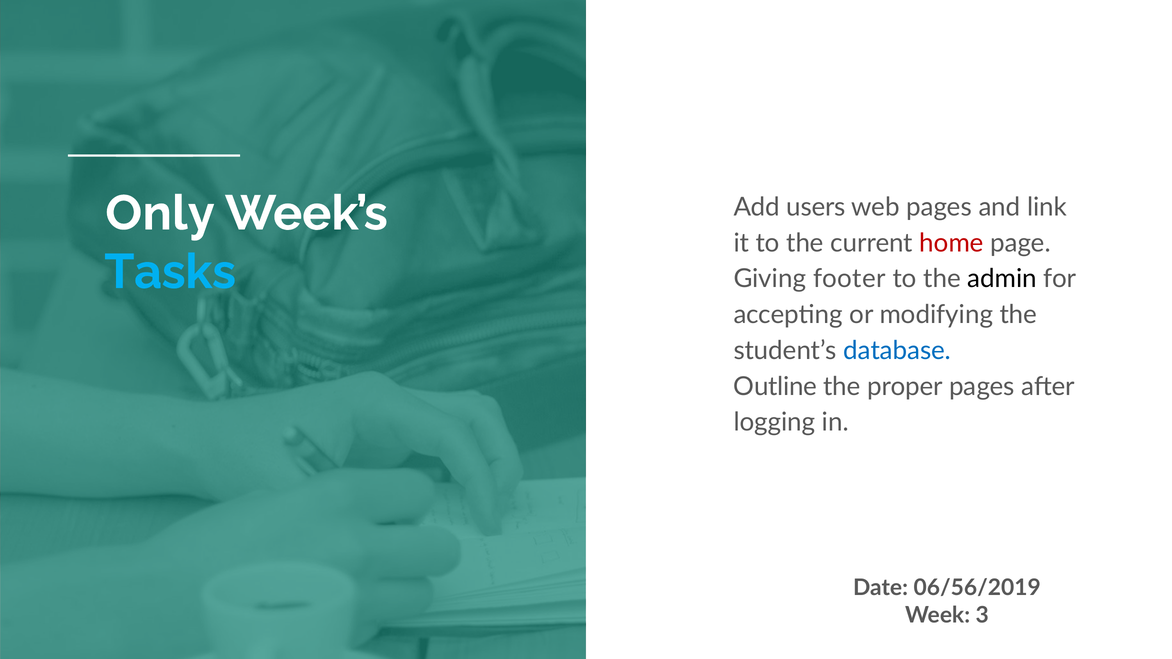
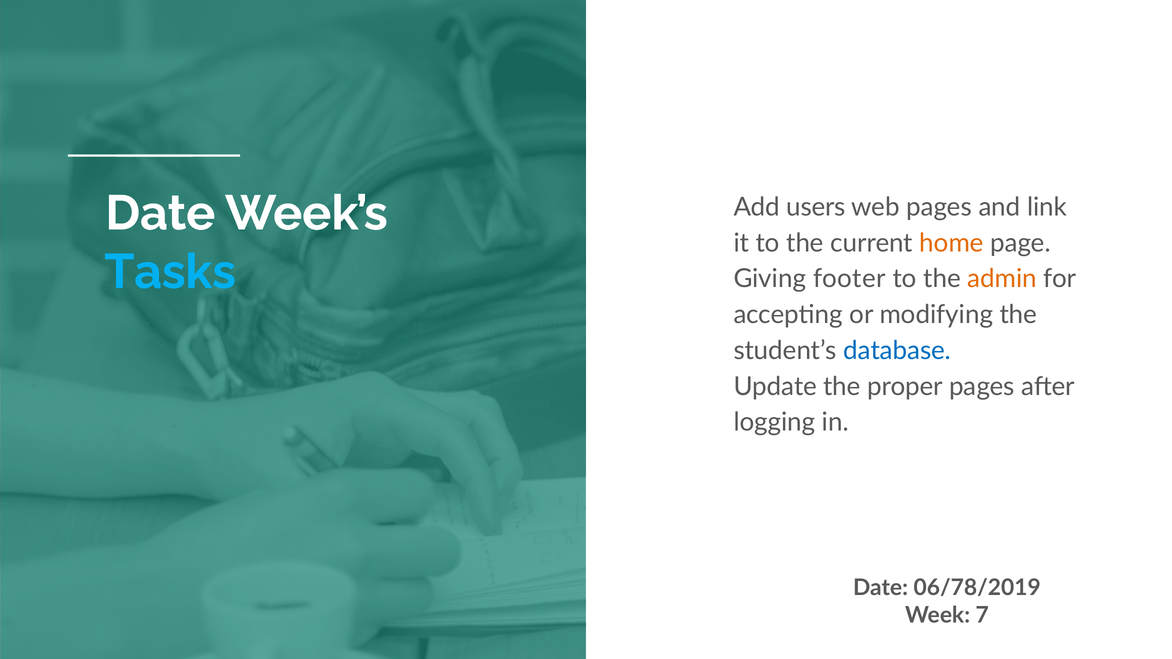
Only: Only -> Date (160, 213)
home colour: red -> orange (952, 243)
admin colour: black -> orange (1002, 279)
Outline: Outline -> Update (775, 387)
06/56/2019: 06/56/2019 -> 06/78/2019 (977, 588)
3: 3 -> 7 (982, 615)
